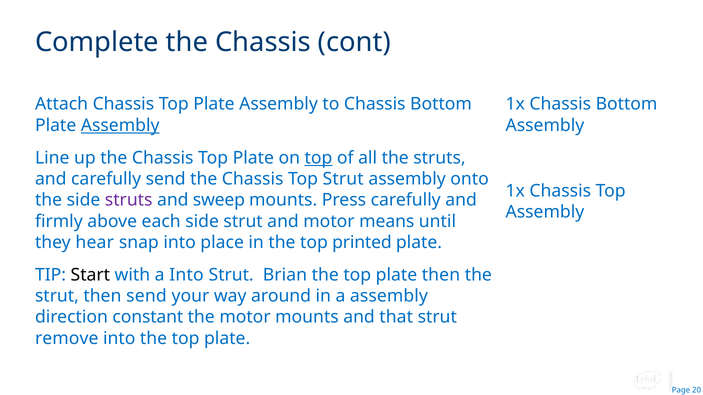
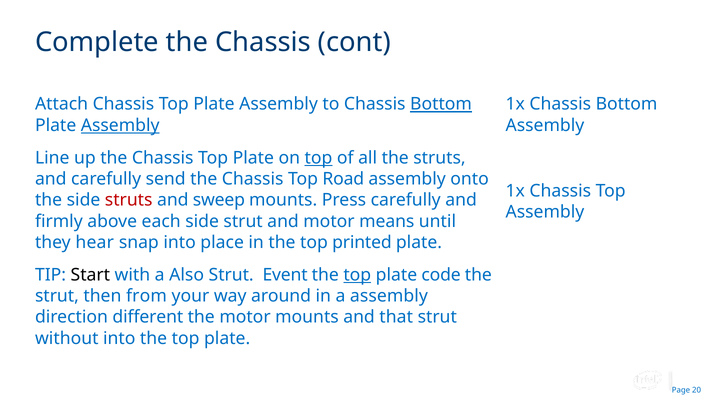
Bottom underline: none -> present (441, 104)
Top Strut: Strut -> Road (343, 179)
struts colour: purple -> red (129, 200)
a Into: Into -> Also (187, 275)
Brian: Brian -> Event (285, 275)
top underline: none -> present (357, 275)
plate then: then -> code (441, 275)
then send: send -> from (146, 296)
constant: constant -> different (148, 318)
remove: remove -> without (67, 339)
